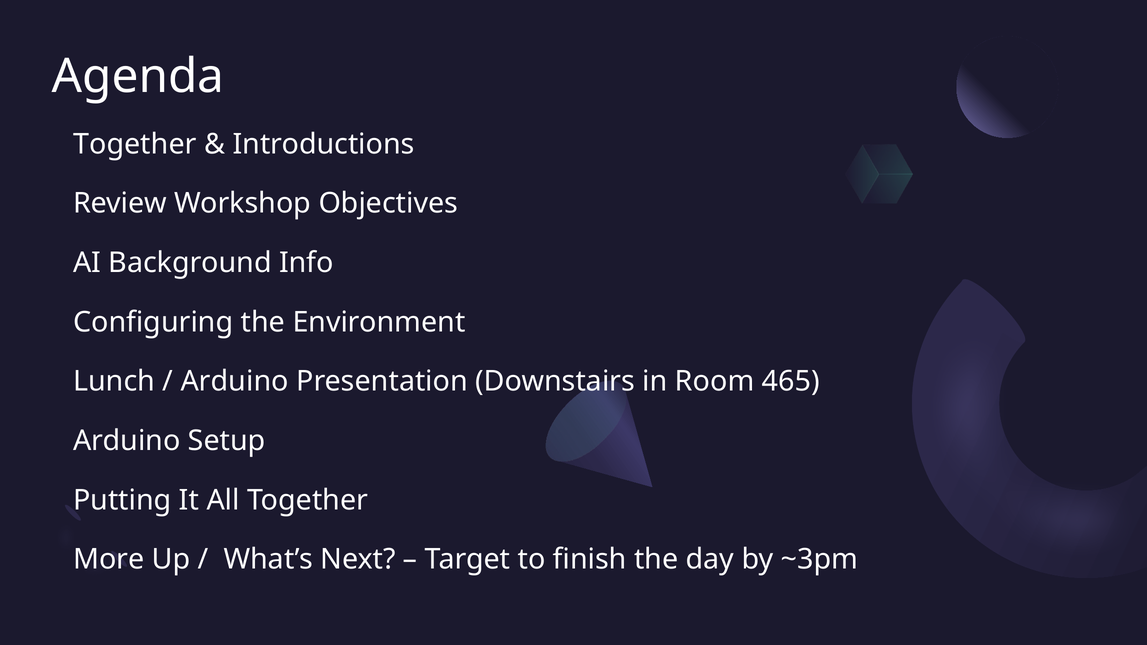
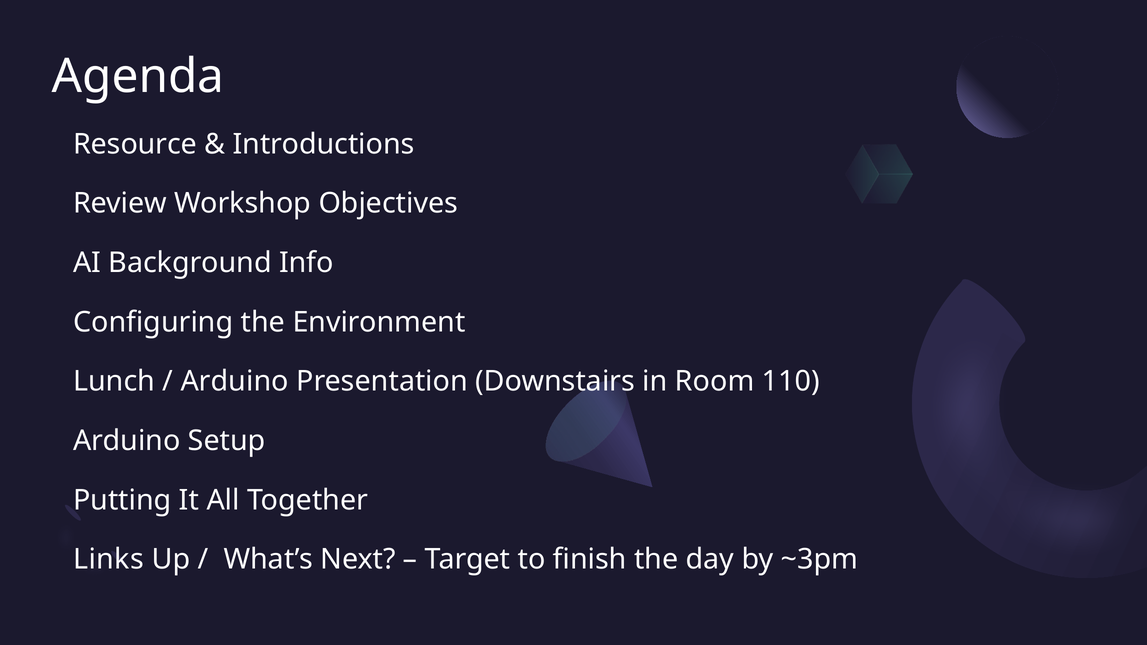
Together: Together -> Resource (135, 144)
465: 465 -> 110 (791, 382)
More: More -> Links (109, 560)
